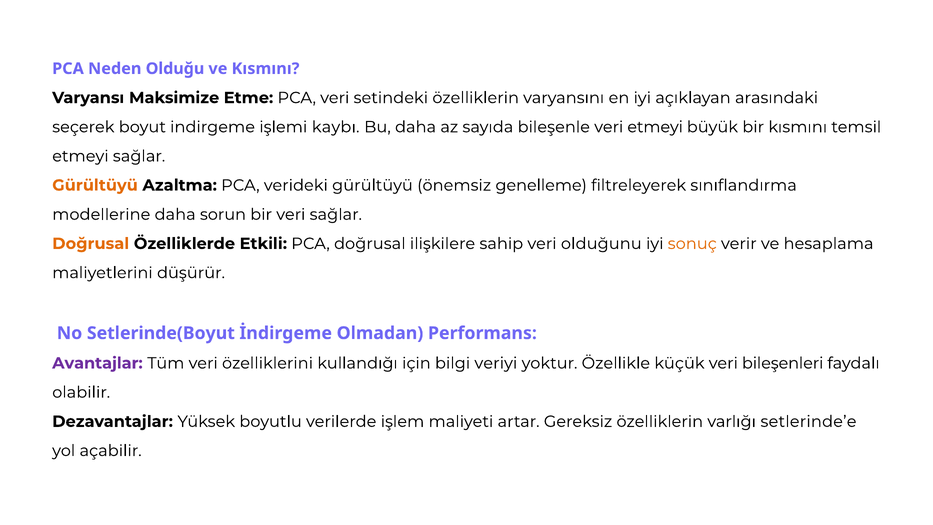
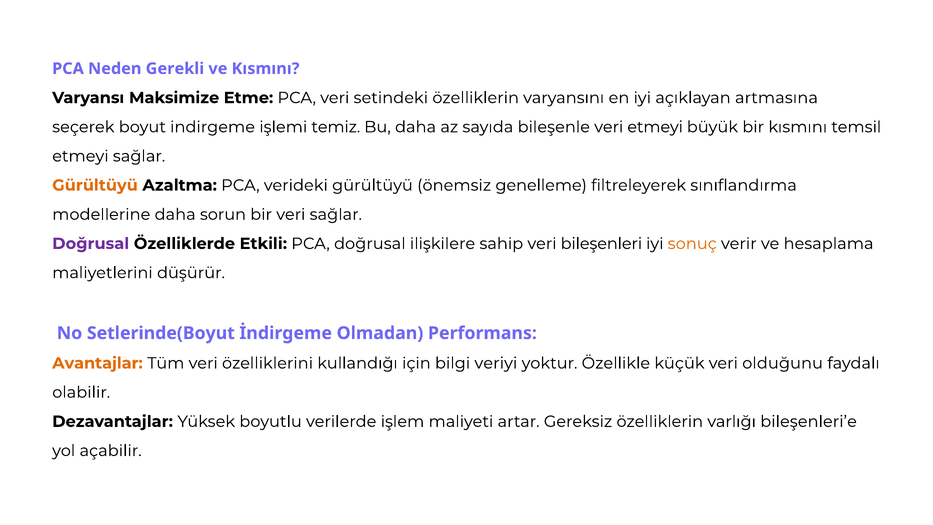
Olduğu: Olduğu -> Gerekli (175, 69)
arasındaki: arasındaki -> artmasına (776, 98)
kaybı: kaybı -> temiz (336, 127)
Doğrusal colour: orange -> purple (91, 244)
olduğunu: olduğunu -> bileşenleri (601, 244)
Avantajlar colour: purple -> orange (97, 363)
bileşenleri: bileşenleri -> olduğunu (783, 363)
setlerinde’e: setlerinde’e -> bileşenleri’e (809, 421)
